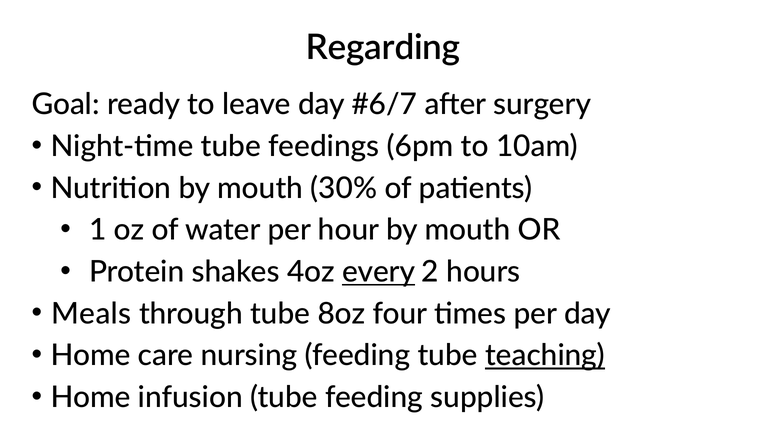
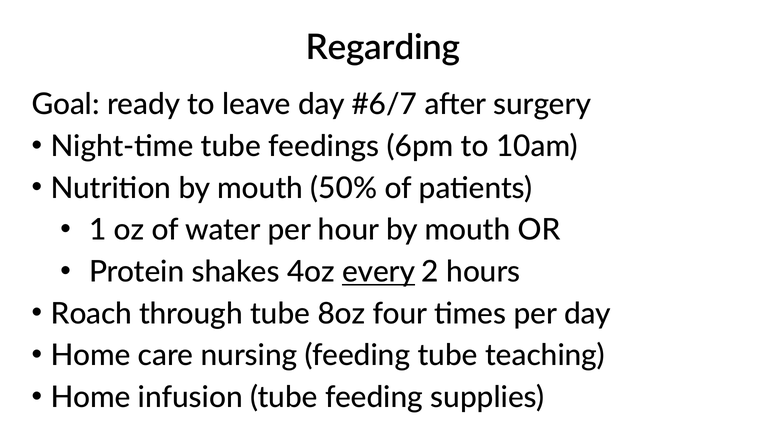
30%: 30% -> 50% (344, 188)
Meals: Meals -> Roach (91, 314)
teaching underline: present -> none (545, 356)
